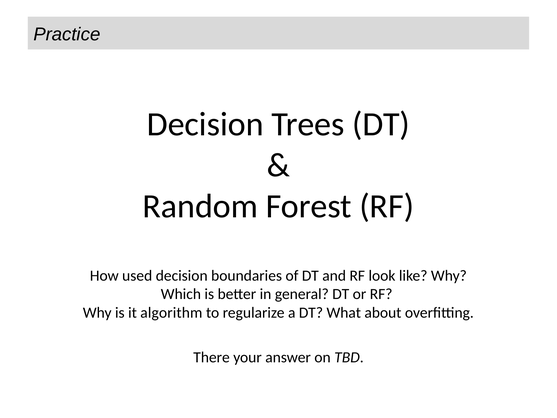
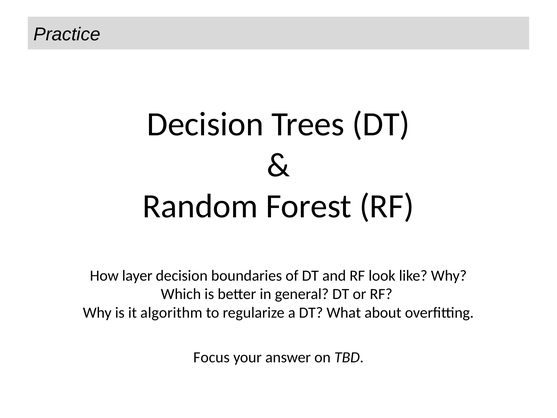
used: used -> layer (137, 275)
There: There -> Focus (211, 357)
